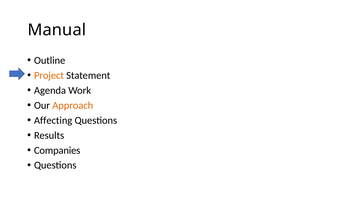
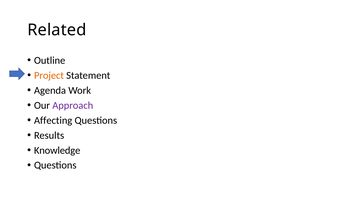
Manual: Manual -> Related (57, 30)
Approach colour: orange -> purple (73, 106)
Companies: Companies -> Knowledge (57, 151)
